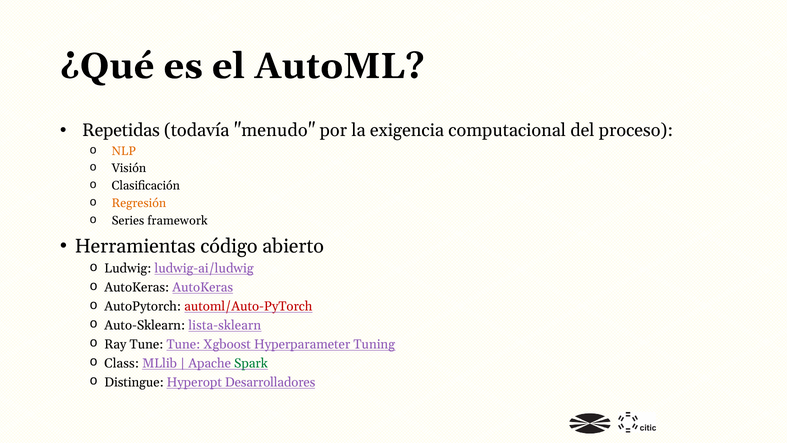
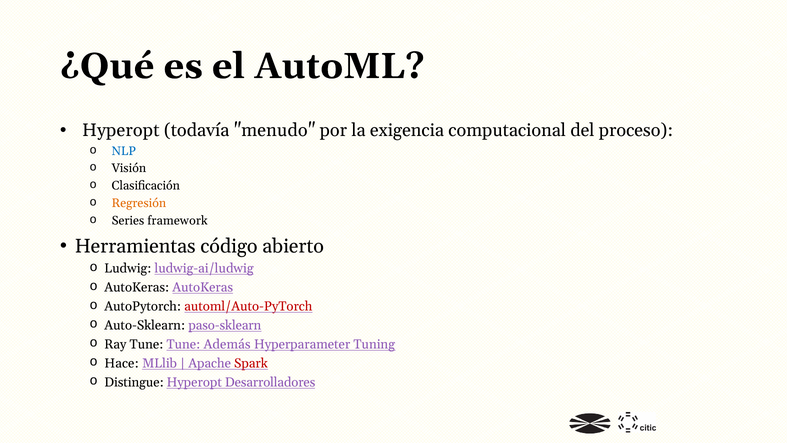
Repetidas: Repetidas -> Hyperopt (121, 130)
NLP colour: orange -> blue (124, 151)
lista-sklearn: lista-sklearn -> paso-sklearn (225, 325)
Xgboost: Xgboost -> Además (227, 344)
Class: Class -> Hace (122, 363)
Spark colour: green -> red (251, 363)
